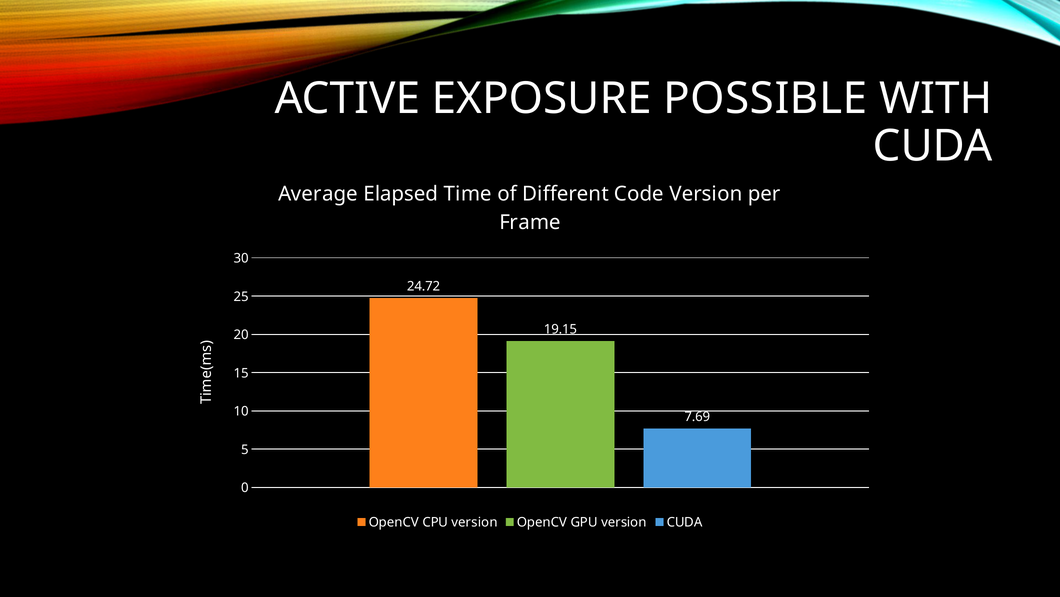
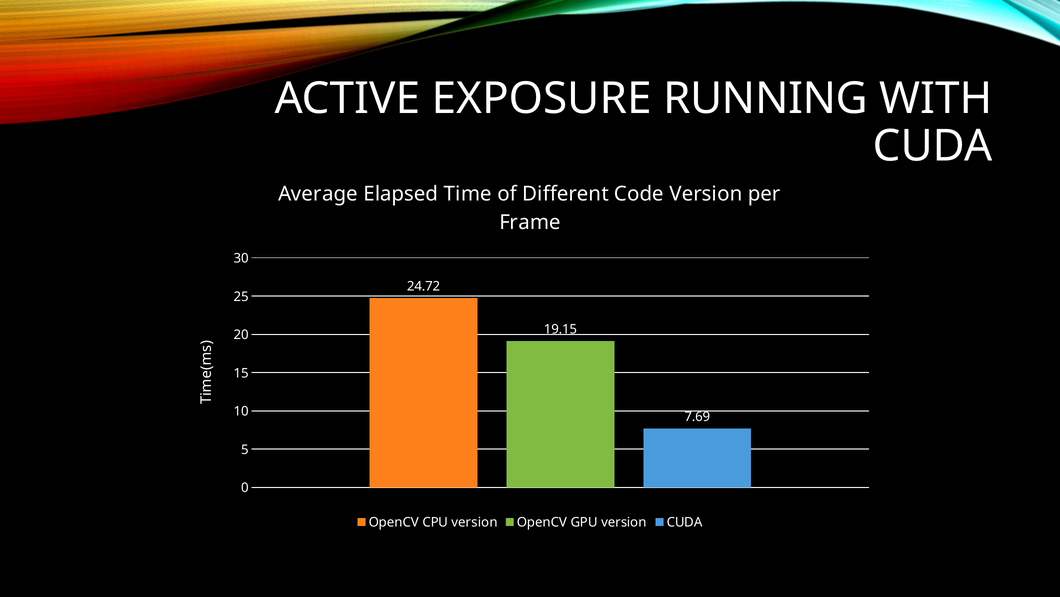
POSSIBLE: POSSIBLE -> RUNNING (766, 99)
